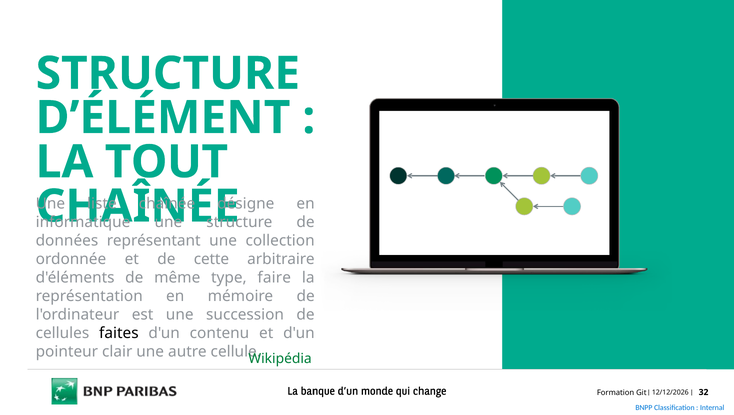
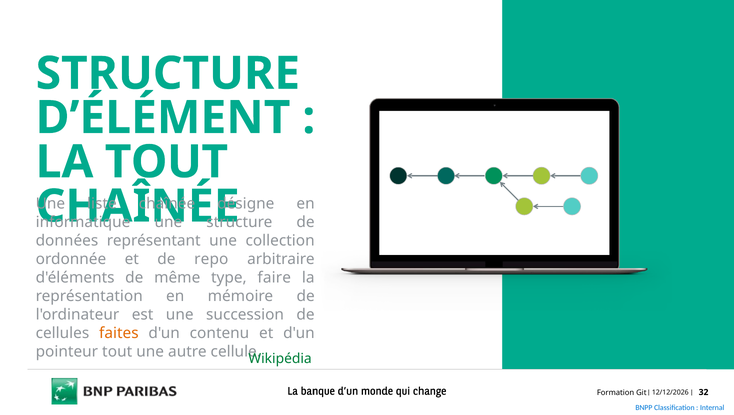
cette: cette -> repo (211, 259)
faites colour: black -> orange (119, 333)
pointeur clair: clair -> tout (117, 352)
